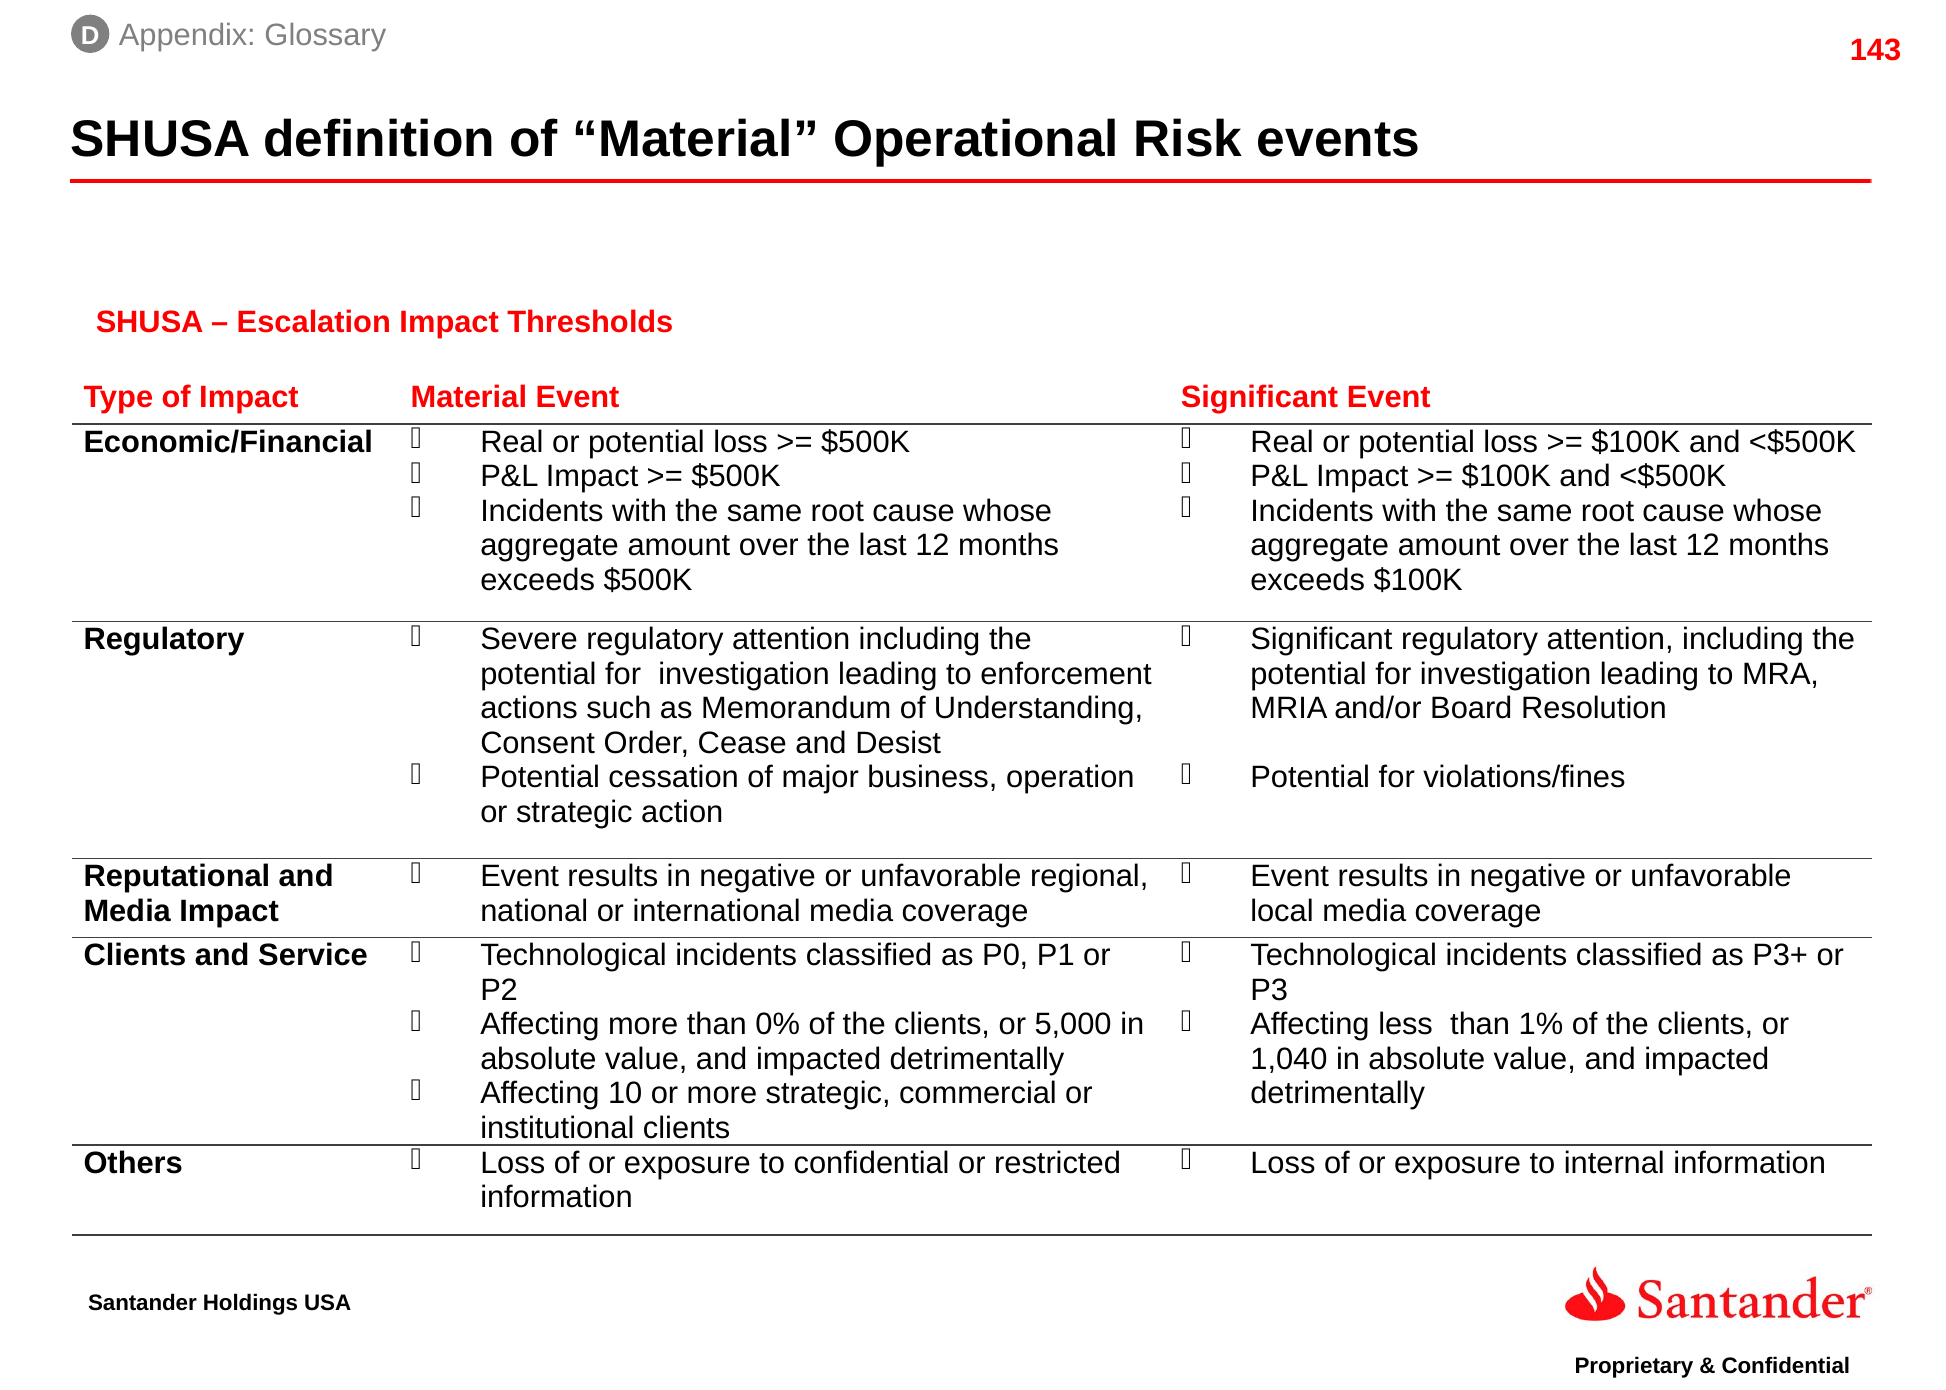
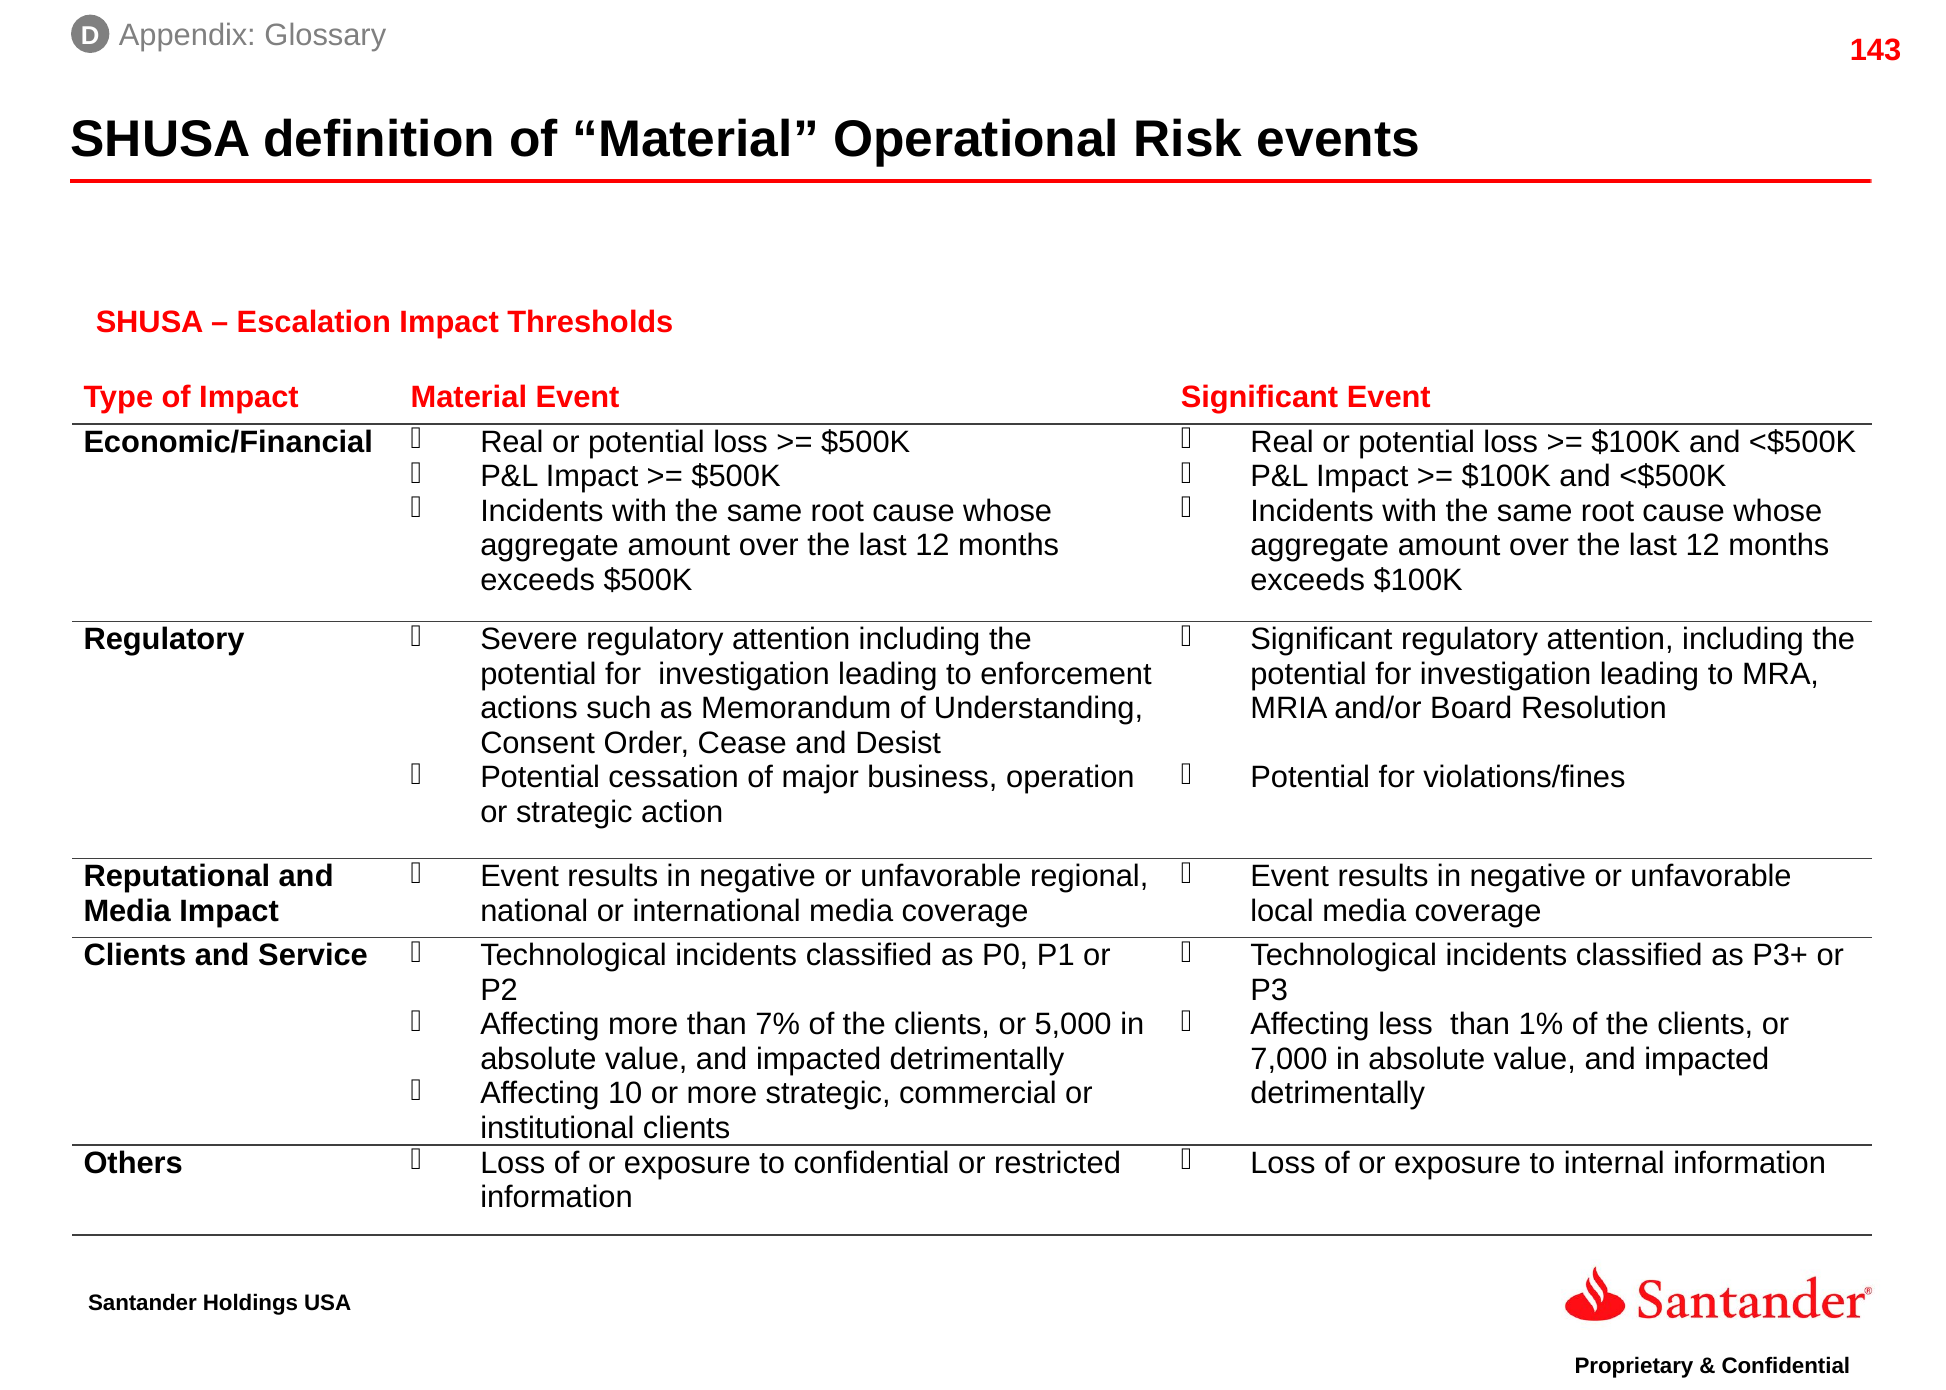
0%: 0% -> 7% (778, 1024)
1,040: 1,040 -> 7,000 (1289, 1059)
